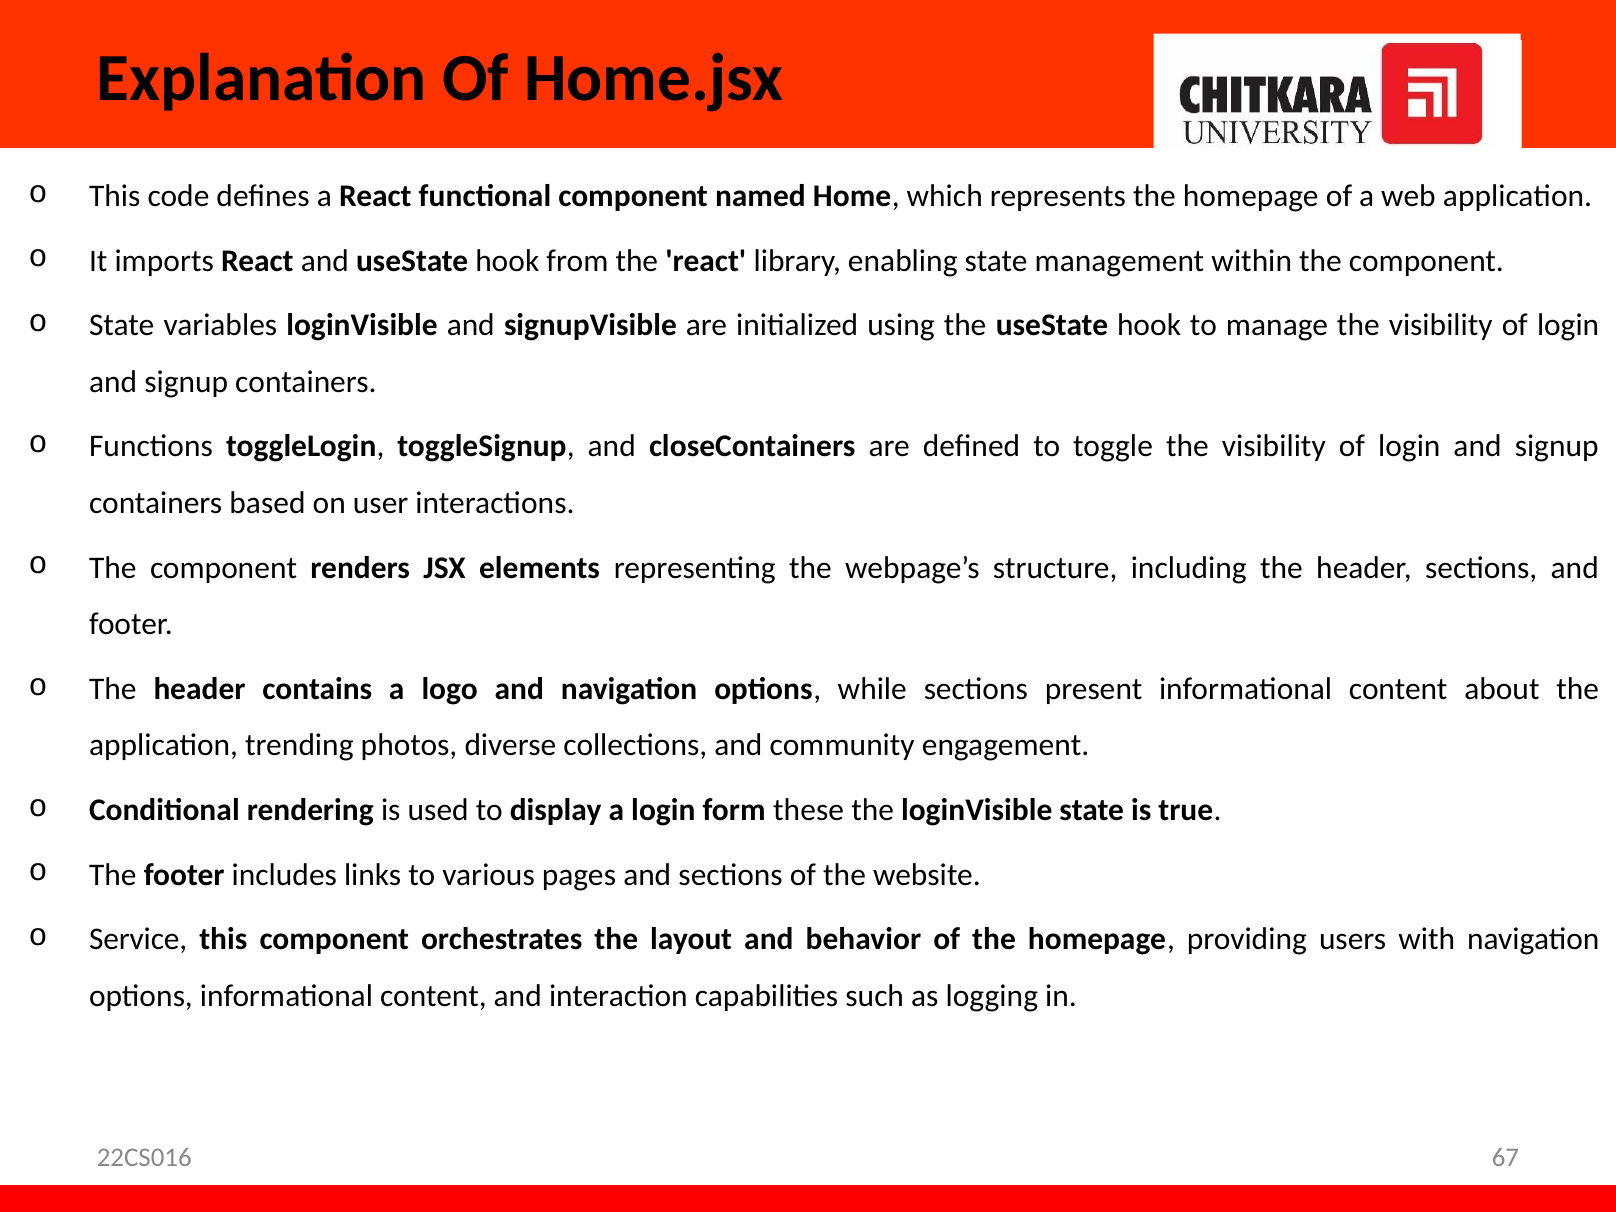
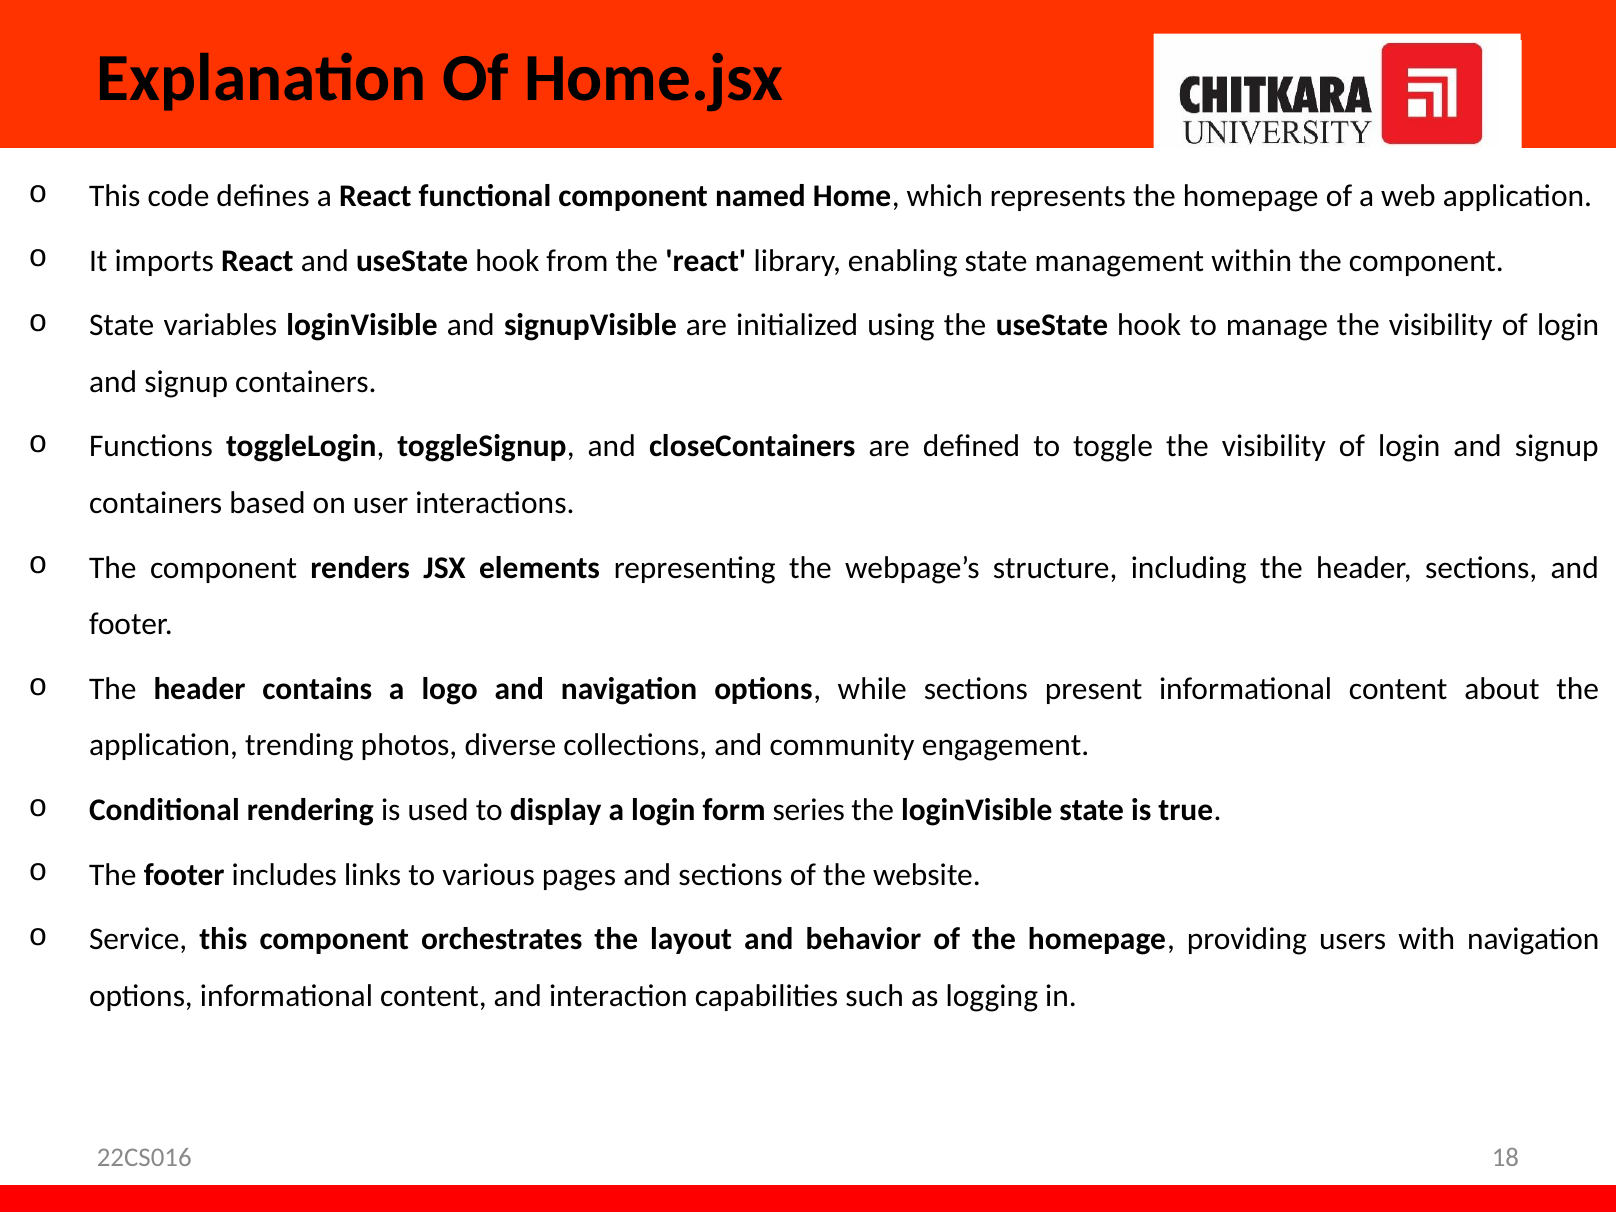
these: these -> series (809, 810)
67: 67 -> 18 (1505, 1157)
